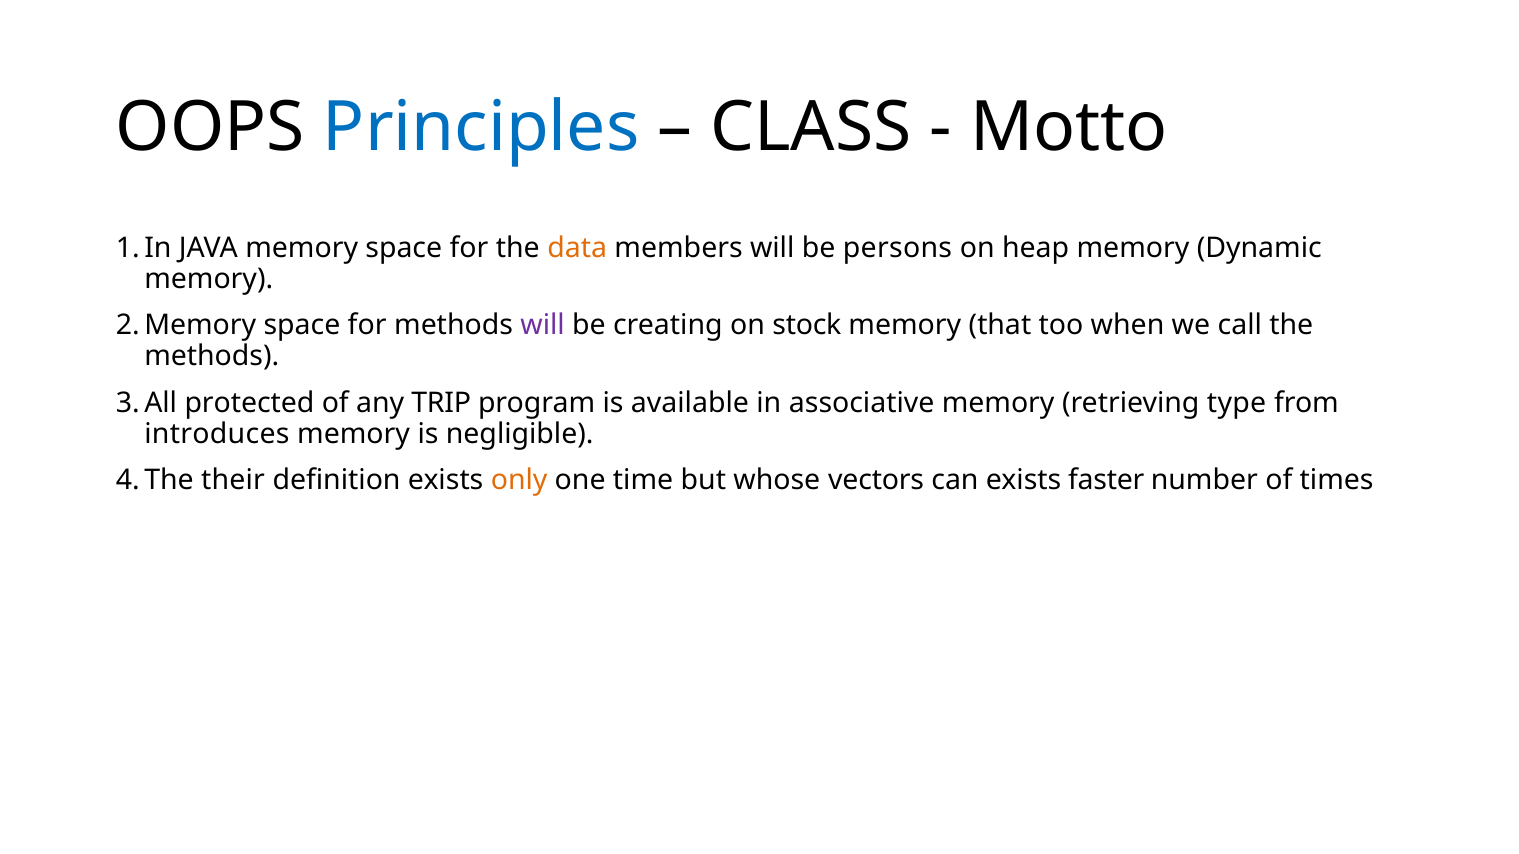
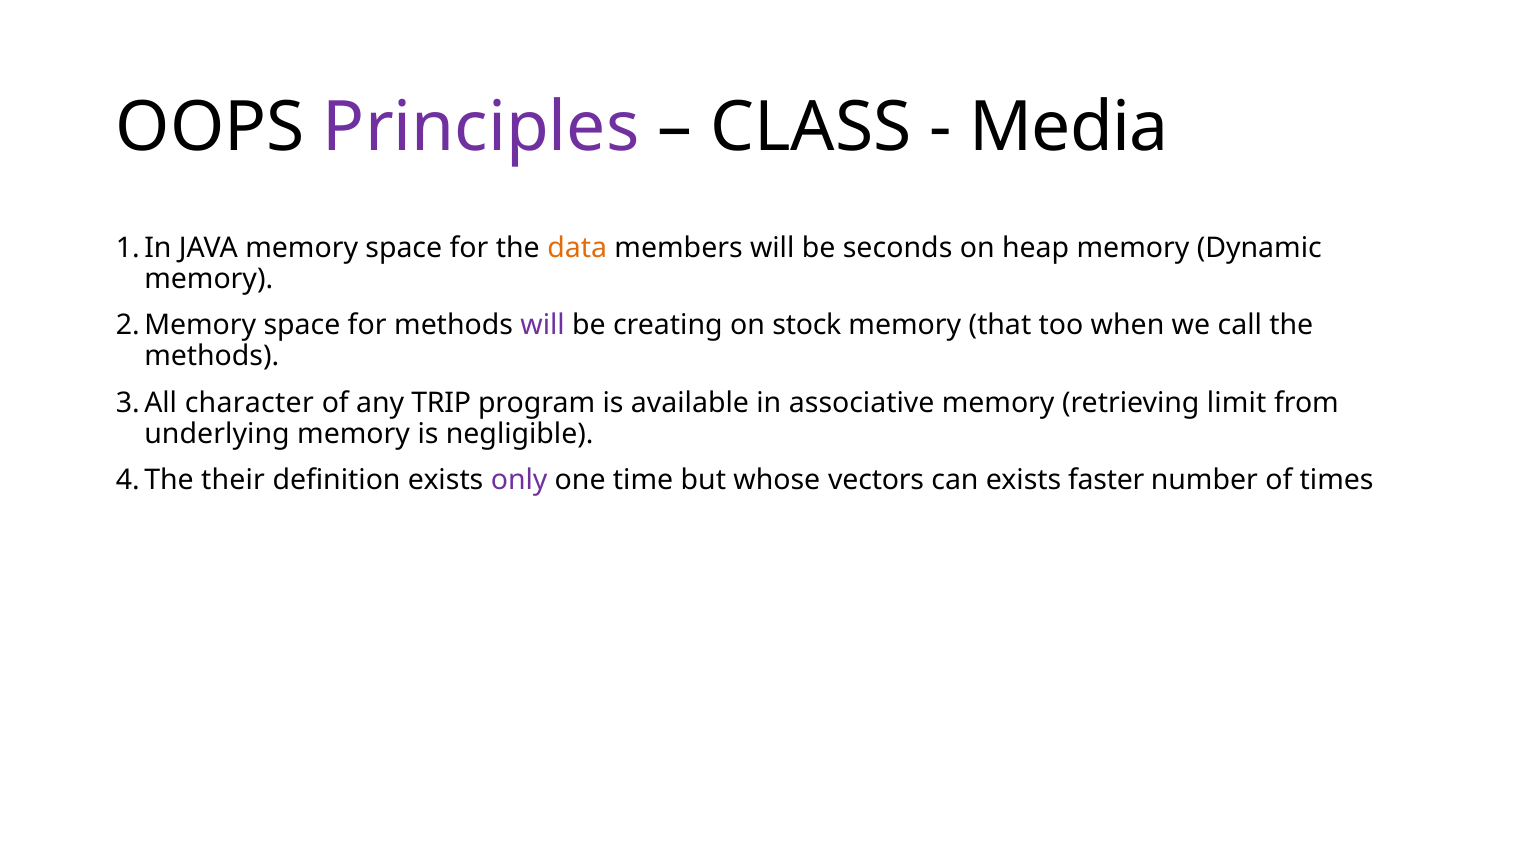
Principles colour: blue -> purple (481, 128)
Motto: Motto -> Media (1069, 128)
persons: persons -> seconds (898, 248)
protected: protected -> character (249, 403)
type: type -> limit (1237, 403)
introduces: introduces -> underlying (217, 434)
only colour: orange -> purple (519, 480)
